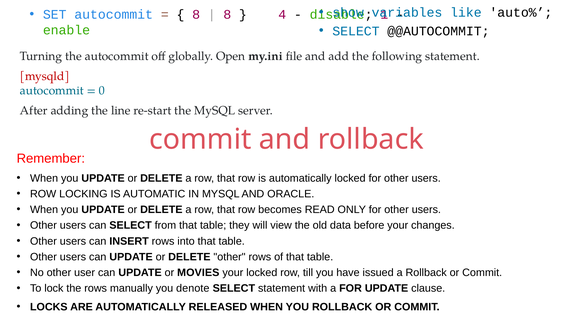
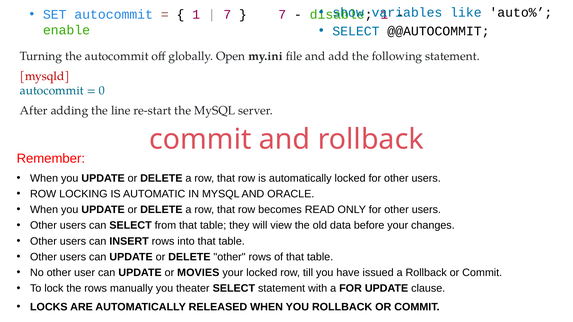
8: 8 -> 1 (196, 14)
8: 8 -> 7 (227, 14)
4: 4 -> 7 (282, 14)
denote: denote -> theater (193, 289)
